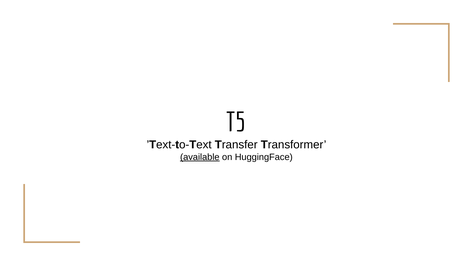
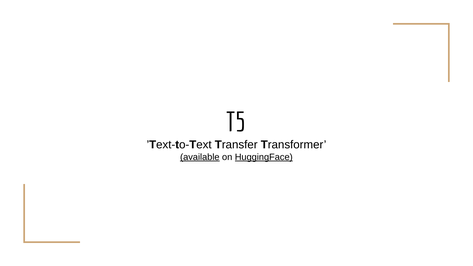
HuggingFace underline: none -> present (264, 157)
